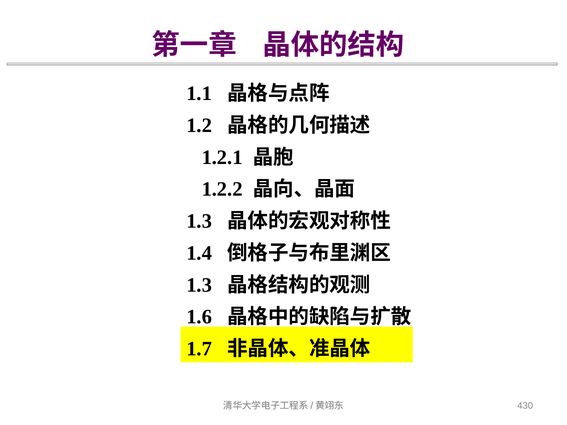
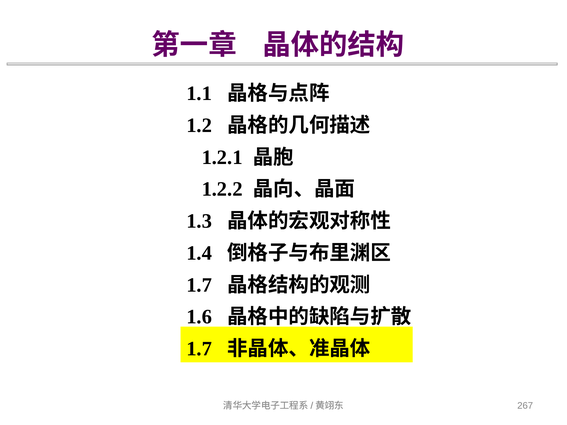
1.3: 1.3 -> 1.7 (199, 285)
430: 430 -> 267 (525, 406)
